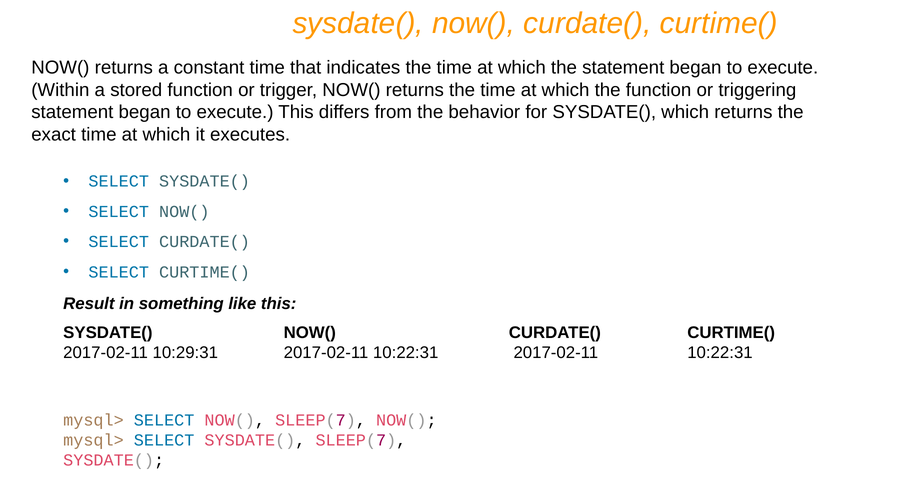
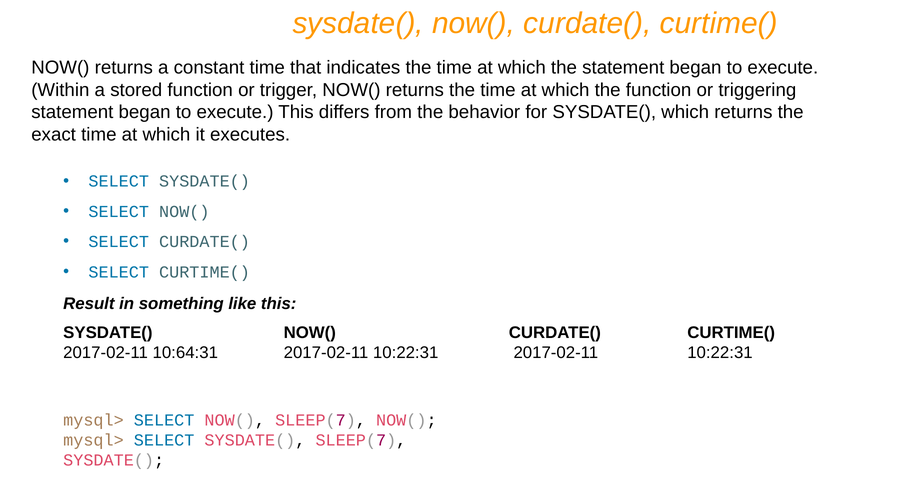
10:29:31: 10:29:31 -> 10:64:31 (185, 353)
